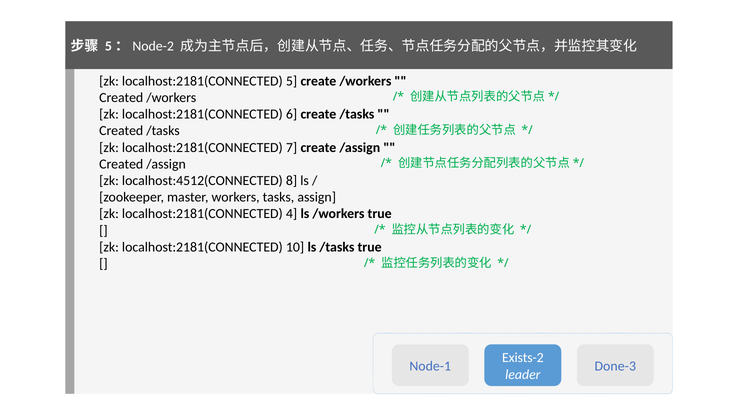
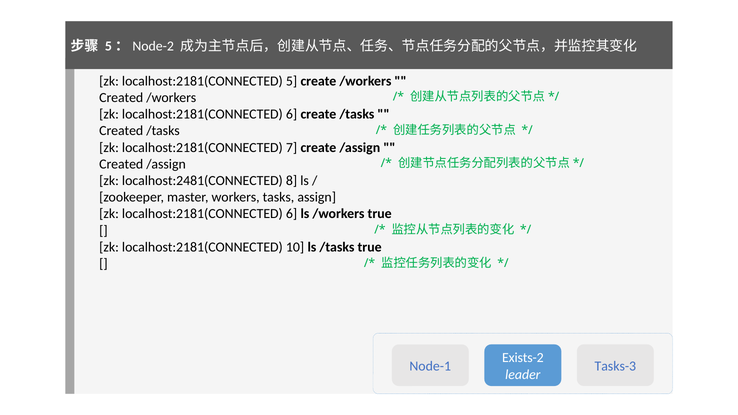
localhost:4512(CONNECTED: localhost:4512(CONNECTED -> localhost:2481(CONNECTED (202, 181)
4: 4 -> 6 (292, 214)
Done-3: Done-3 -> Tasks-3 (615, 366)
